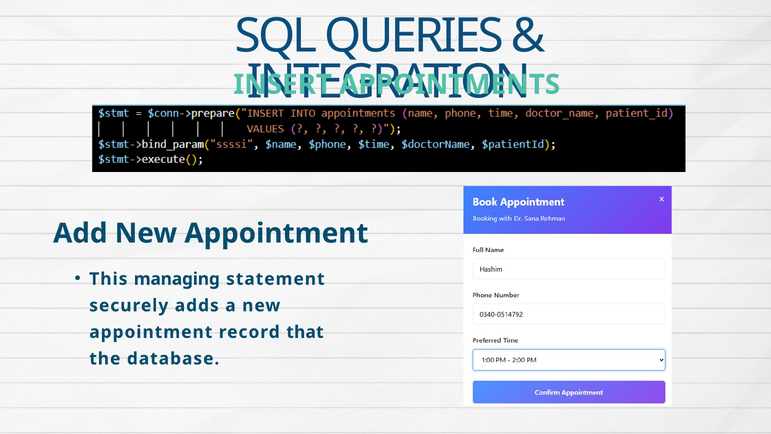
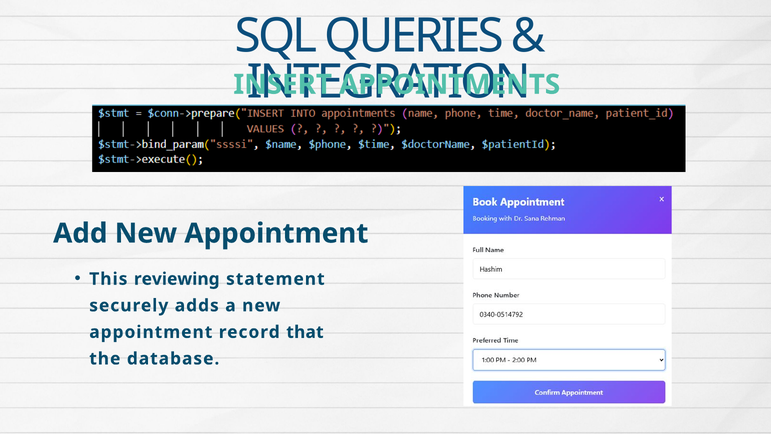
managing: managing -> reviewing (177, 279)
